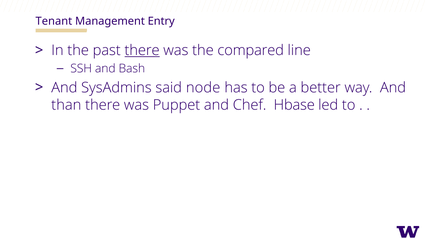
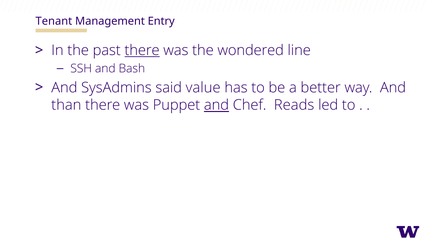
compared: compared -> wondered (251, 50)
node: node -> value (203, 88)
and underline: none -> present (217, 105)
Hbase: Hbase -> Reads (294, 105)
